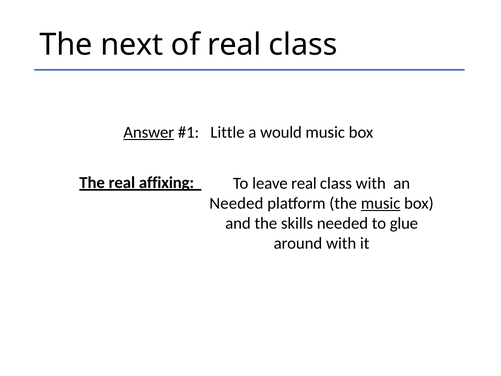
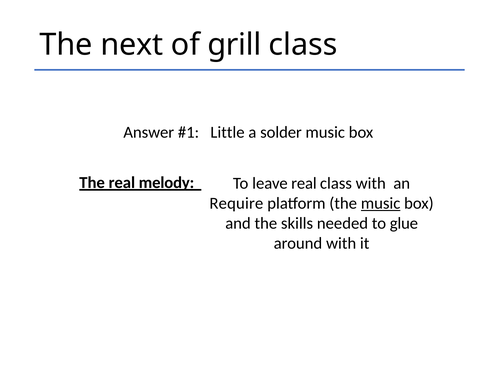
of real: real -> grill (234, 45)
Answer underline: present -> none (149, 132)
would: would -> solder (281, 132)
affixing: affixing -> melody (166, 183)
Needed: Needed -> Require (236, 203)
